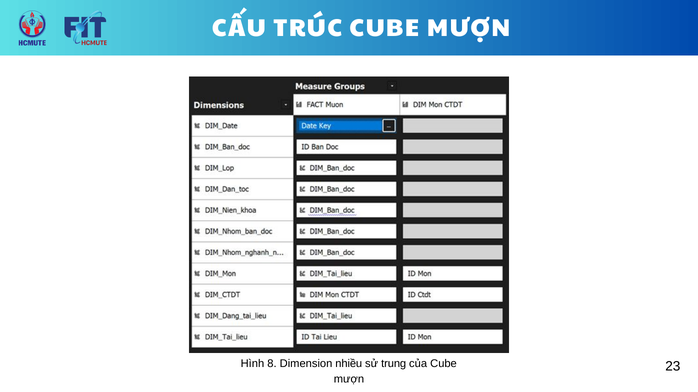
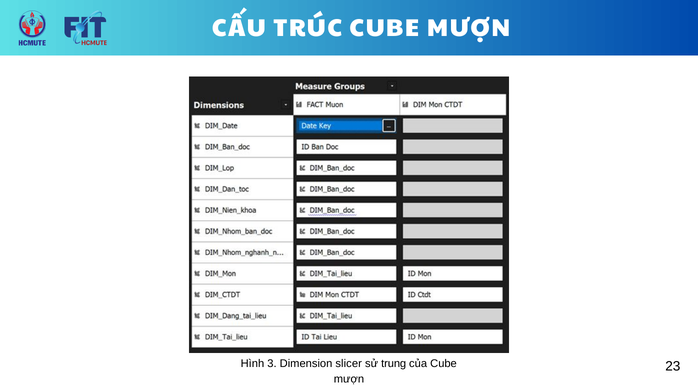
8: 8 -> 3 (272, 364)
nhiều: nhiều -> slicer (349, 364)
